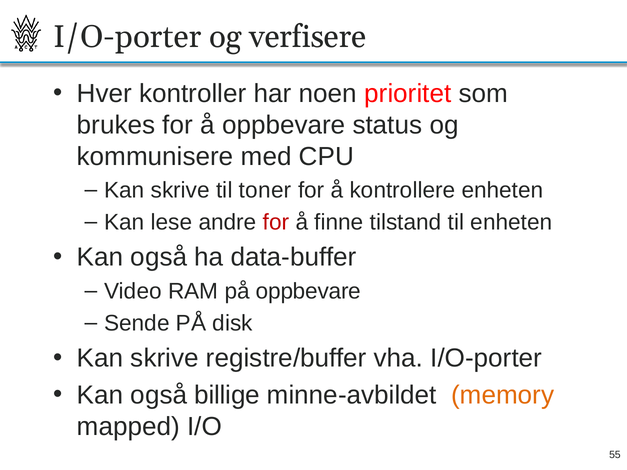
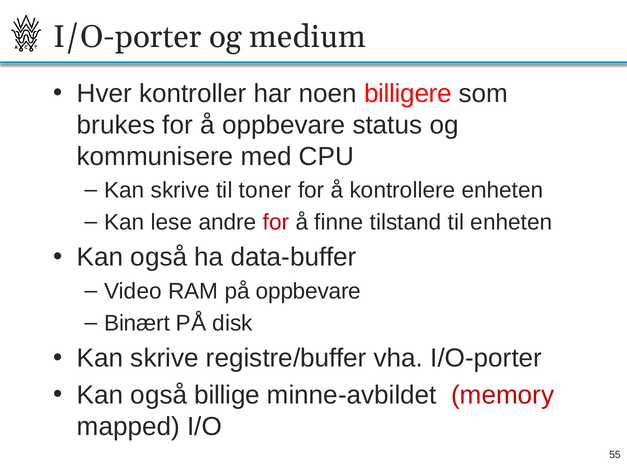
verfisere: verfisere -> medium (308, 37)
prioritet: prioritet -> billigere (408, 94)
Sende: Sende -> Binært (137, 323)
memory colour: orange -> red (503, 395)
